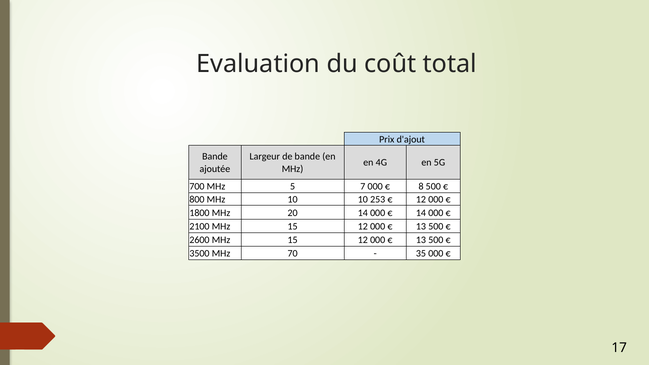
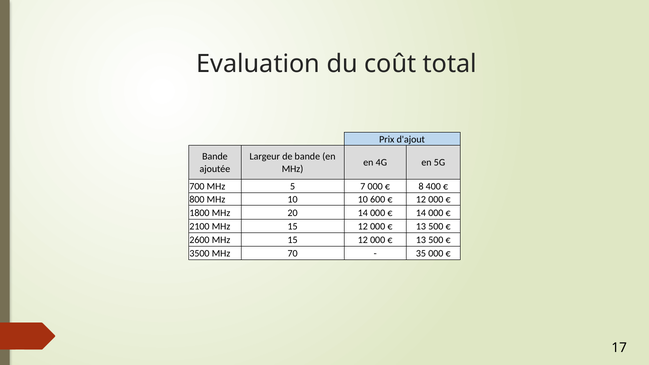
8 500: 500 -> 400 (433, 187)
253: 253 -> 600 (378, 200)
